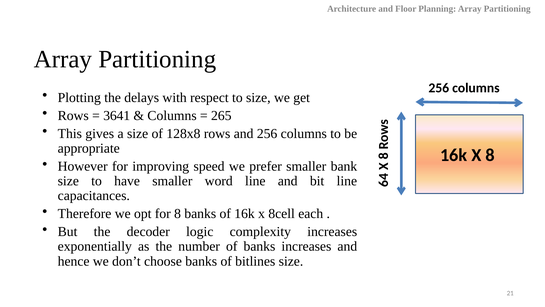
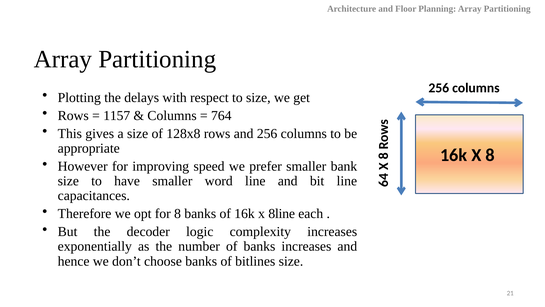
3641: 3641 -> 1157 (117, 115)
265: 265 -> 764 (221, 115)
8cell: 8cell -> 8line (282, 213)
